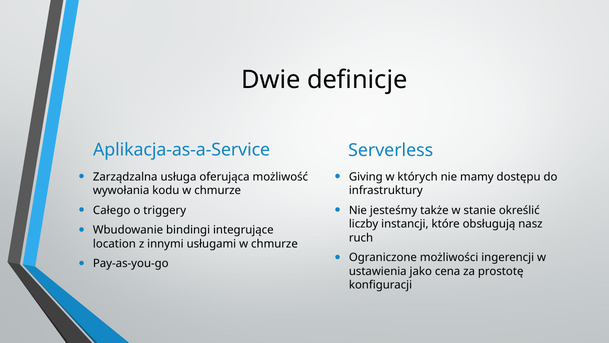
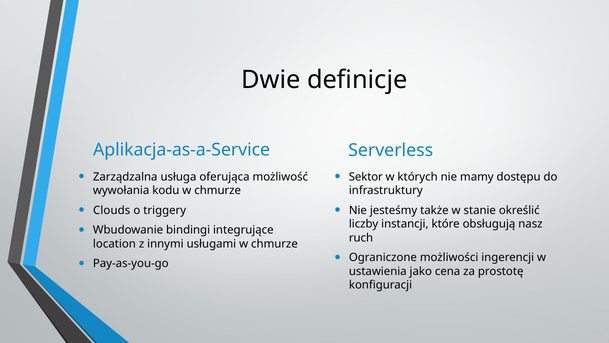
Giving: Giving -> Sektor (366, 177)
Całego: Całego -> Clouds (112, 210)
